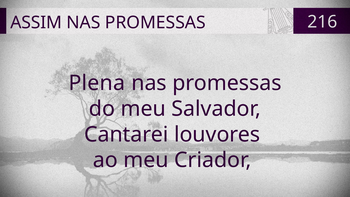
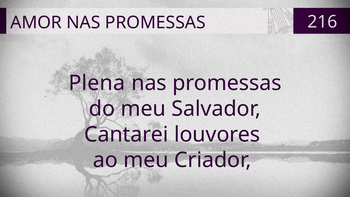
ASSIM: ASSIM -> AMOR (36, 23)
